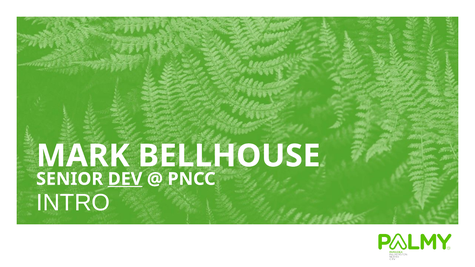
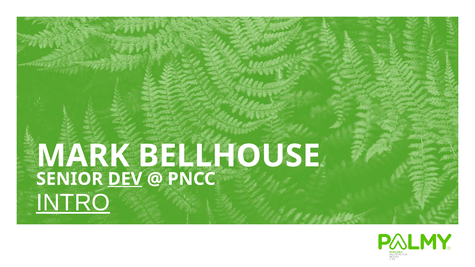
INTRO underline: none -> present (73, 203)
